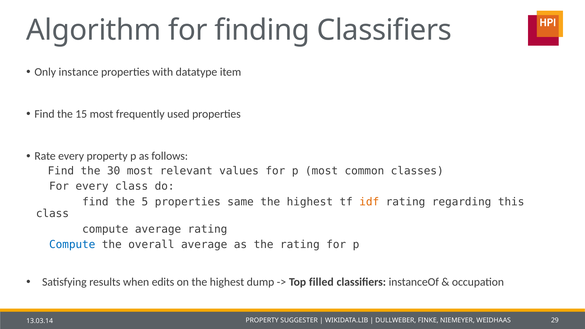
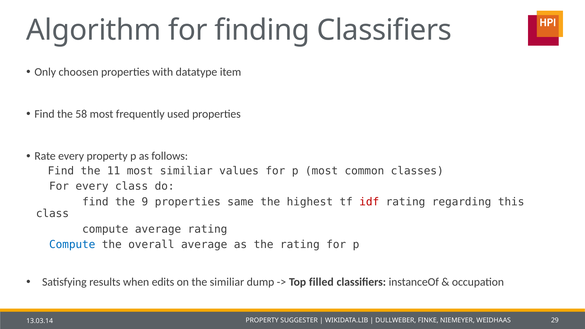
instance: instance -> choosen (79, 72)
15: 15 -> 58 (81, 114)
30: 30 -> 11 (114, 171)
most relevant: relevant -> similiar (186, 171)
5: 5 -> 9 (145, 202)
idf colour: orange -> red (369, 202)
on the highest: highest -> similiar (227, 282)
